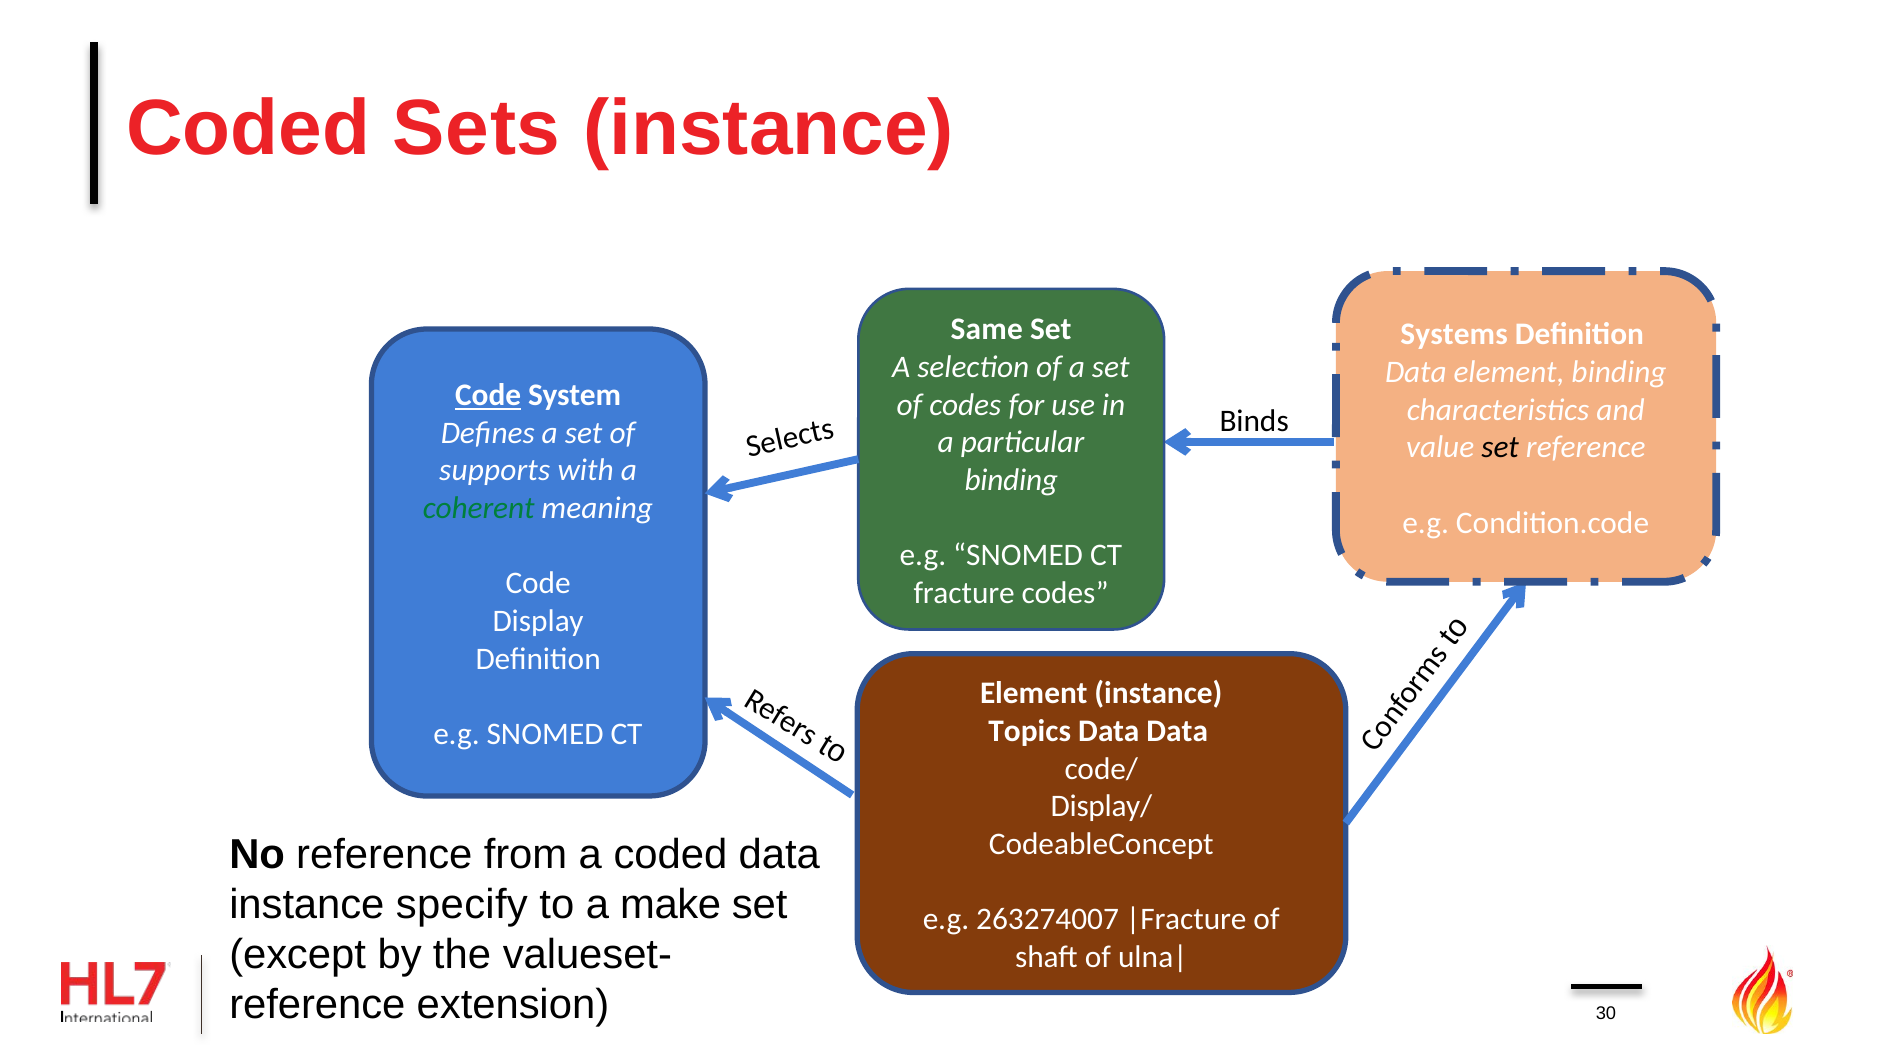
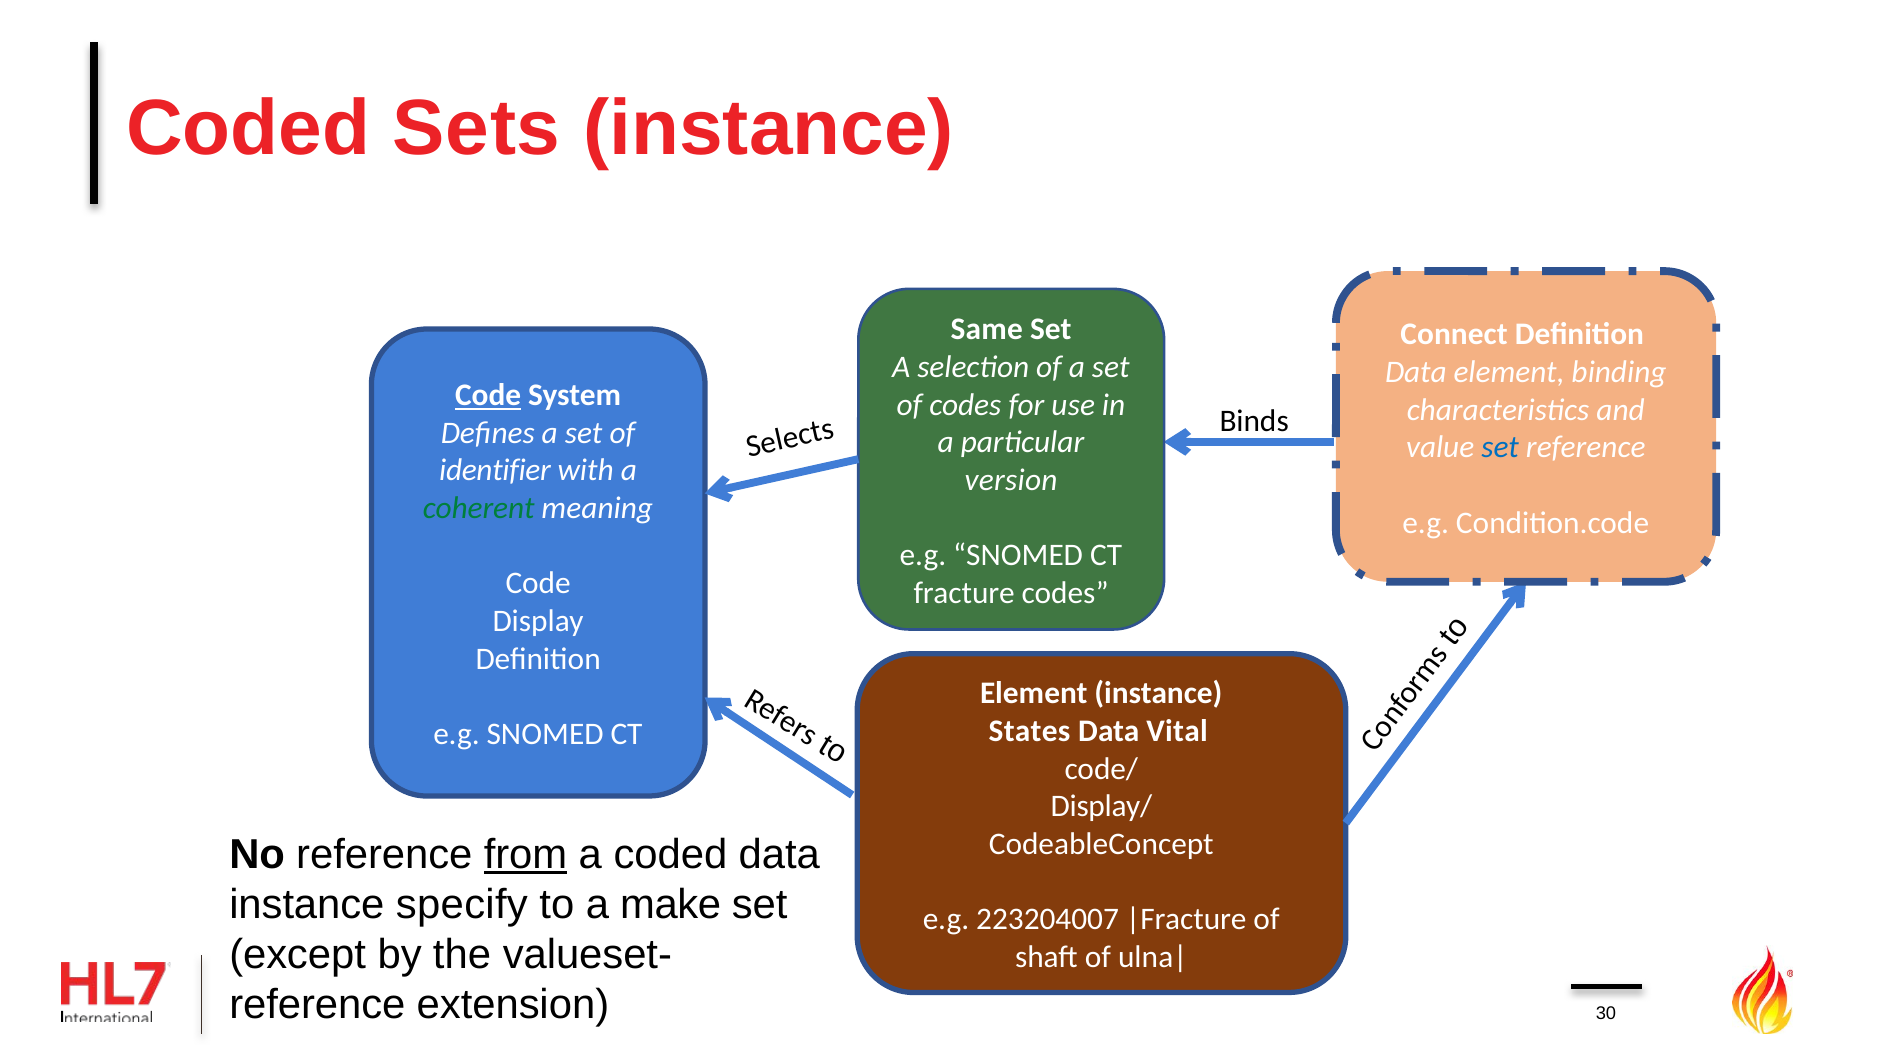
Systems: Systems -> Connect (1454, 335)
set colour: black -> blue (1500, 448)
supports: supports -> identifier (495, 471)
binding: binding -> version (1011, 480)
Topics: Topics -> States (1030, 731)
Data Data: Data -> Vital (1177, 731)
from underline: none -> present (526, 855)
263274007: 263274007 -> 223204007 (1048, 920)
